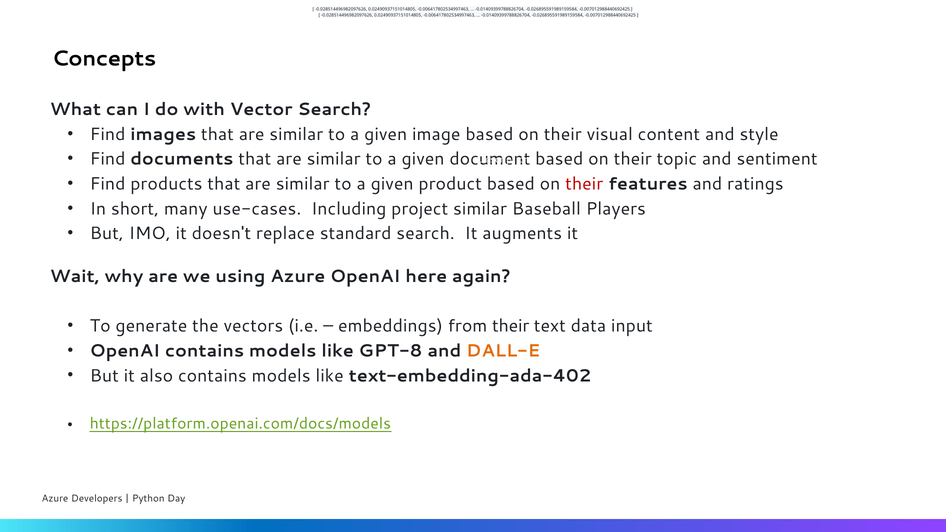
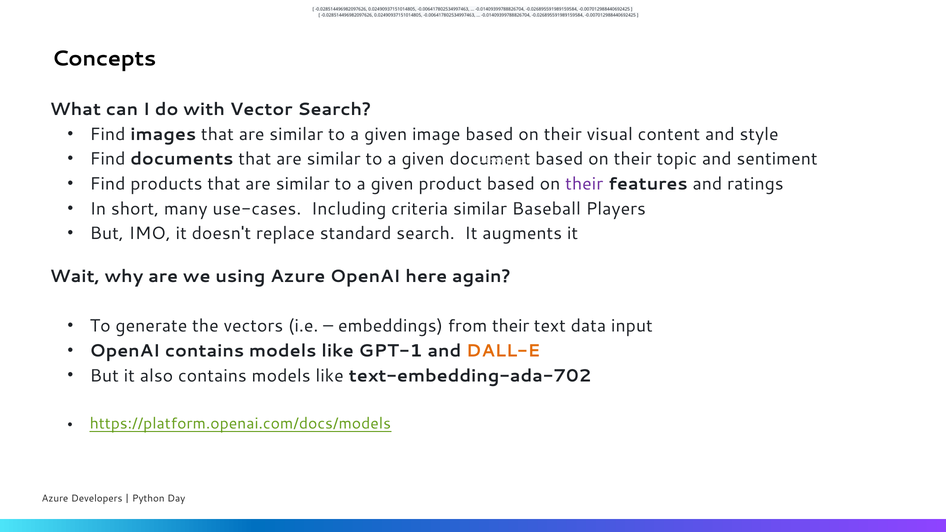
their colour: red -> purple (584, 184)
project: project -> criteria (420, 209)
GPT-8: GPT-8 -> GPT-1 (391, 351)
text-embedding-ada-402: text-embedding-ada-402 -> text-embedding-ada-702 (470, 376)
